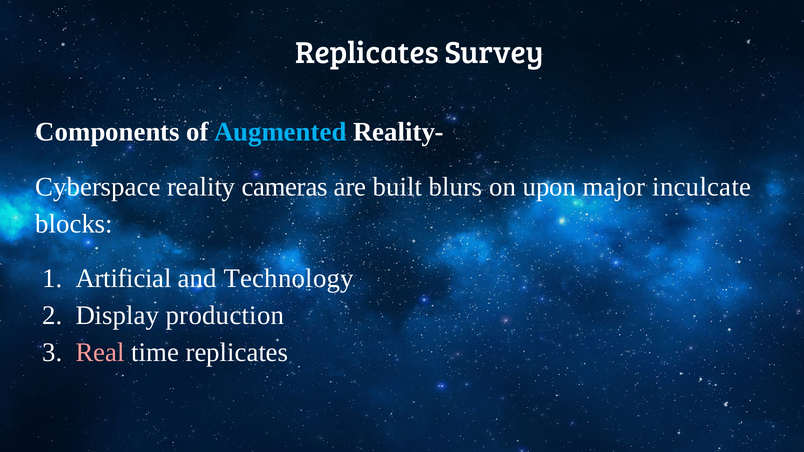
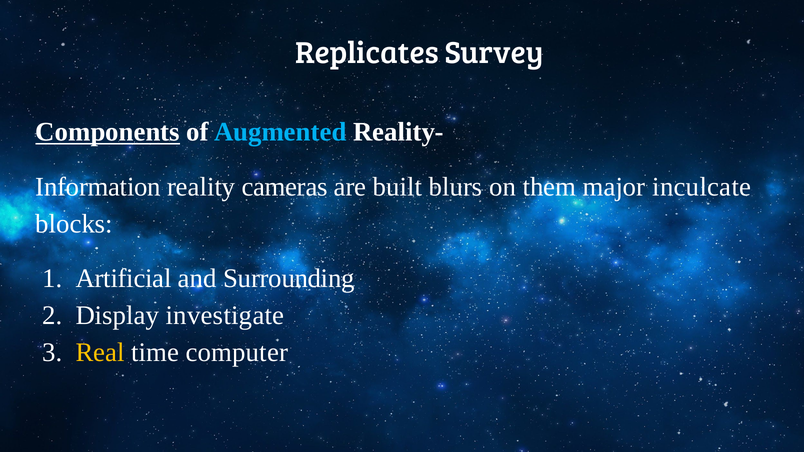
Components underline: none -> present (108, 132)
Cyberspace: Cyberspace -> Information (98, 187)
upon: upon -> them (549, 187)
Technology: Technology -> Surrounding (289, 279)
production: production -> investigate (225, 316)
Real colour: pink -> yellow (100, 353)
time replicates: replicates -> computer (237, 353)
